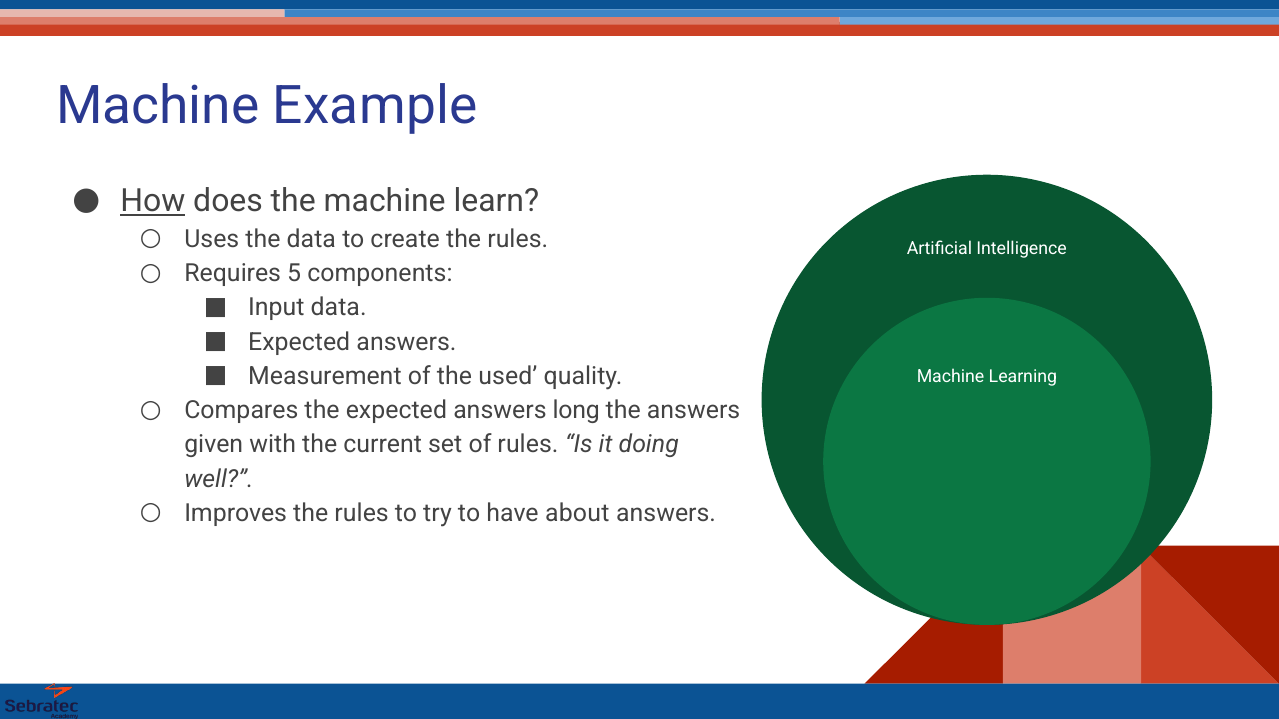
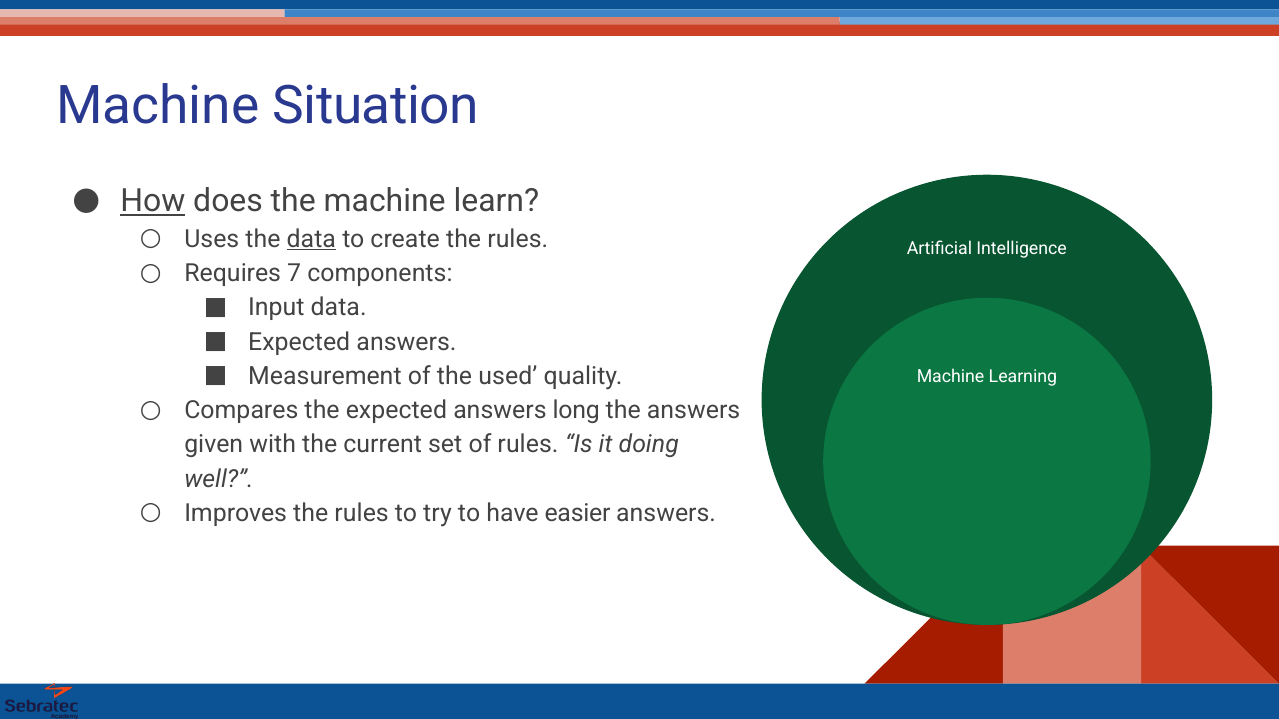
Example: Example -> Situation (376, 106)
data underline: none -> present (311, 239)
5: 5 -> 7 (294, 273)
about: about -> easier (578, 514)
